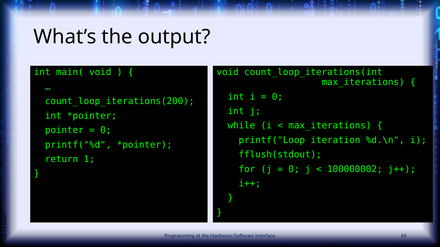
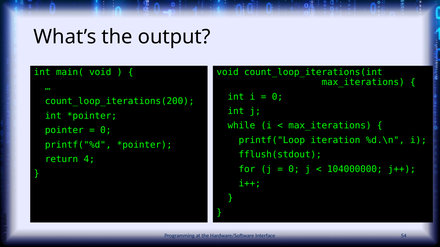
1: 1 -> 4 (89, 159)
100000002: 100000002 -> 104000000 (355, 169)
